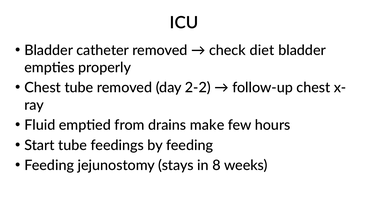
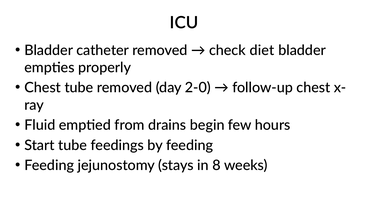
2-2: 2-2 -> 2-0 (198, 88)
make: make -> begin (207, 125)
